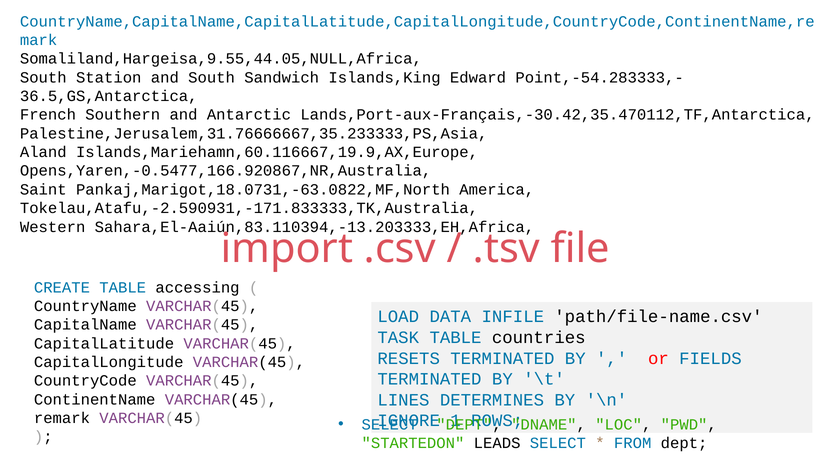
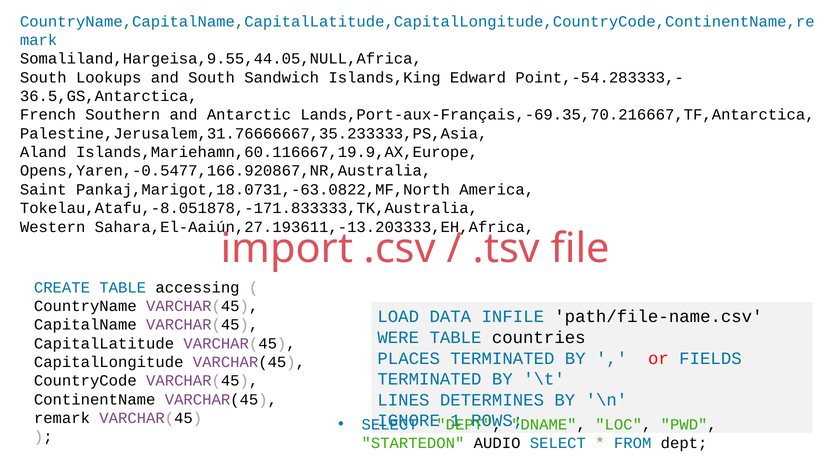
Station: Station -> Lookups (109, 78)
Lands,Port-aux-Français,-30.42,35.470112,TF,Antarctica: Lands,Port-aux-Français,-30.42,35.470112,TF,Antarctica -> Lands,Port-aux-Français,-69.35,70.216667,TF,Antarctica (558, 115)
Tokelau,Atafu,-2.590931,-171.833333,TK,Australia: Tokelau,Atafu,-2.590931,-171.833333,TK,Australia -> Tokelau,Atafu,-8.051878,-171.833333,TK,Australia (249, 208)
Sahara,El-Aaiún,83.110394,-13.203333,EH,Africa: Sahara,El-Aaiún,83.110394,-13.203333,EH,Africa -> Sahara,El-Aaiún,27.193611,-13.203333,EH,Africa (314, 227)
TASK: TASK -> WERE (398, 338)
RESETS: RESETS -> PLACES (409, 359)
LEADS: LEADS -> AUDIO (497, 444)
